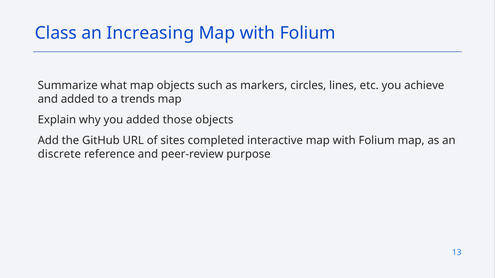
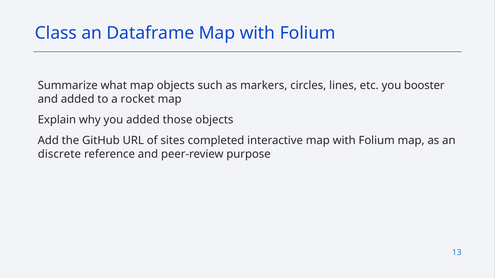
Increasing: Increasing -> Dataframe (150, 33)
achieve: achieve -> booster (424, 86)
trends: trends -> rocket (138, 99)
